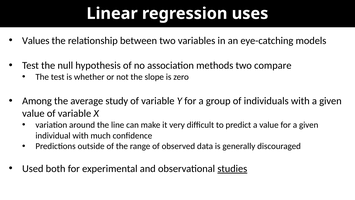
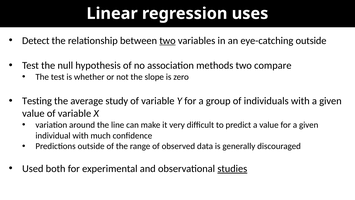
Values: Values -> Detect (36, 41)
two underline: none -> present (167, 41)
eye-catching models: models -> outside (311, 41)
Among: Among -> Testing (37, 101)
